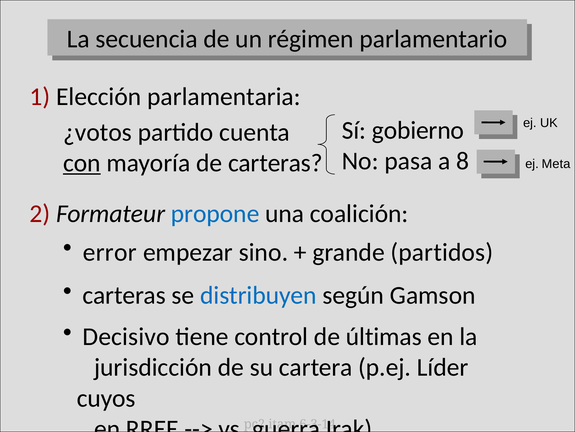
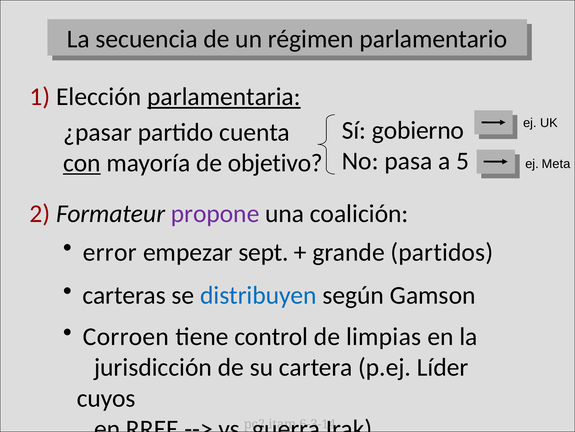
parlamentaria underline: none -> present (224, 97)
¿votos: ¿votos -> ¿pasar (98, 132)
8: 8 -> 5 (463, 161)
de carteras: carteras -> objetivo (275, 163)
propone colour: blue -> purple (215, 214)
sino: sino -> sept (264, 252)
Decisivo: Decisivo -> Corroen (126, 336)
últimas: últimas -> limpias (384, 336)
